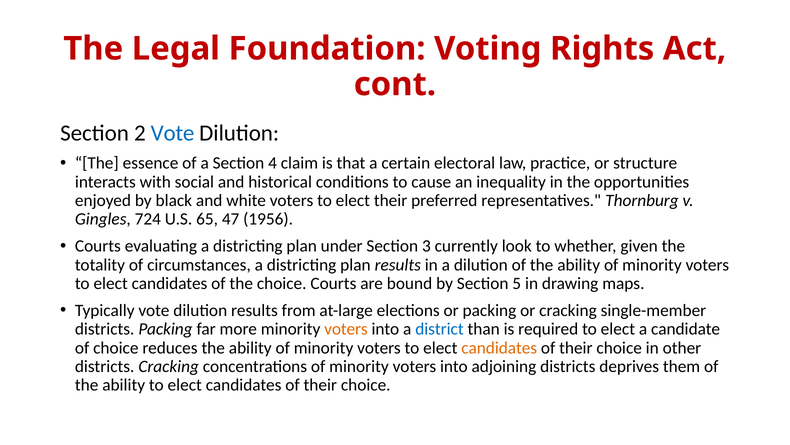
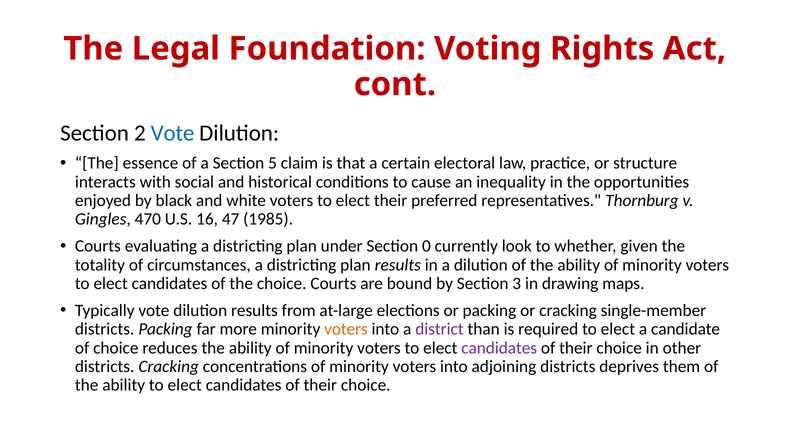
4: 4 -> 5 (273, 163)
724: 724 -> 470 (148, 219)
65: 65 -> 16 (207, 219)
1956: 1956 -> 1985 (268, 219)
3: 3 -> 0 (426, 246)
5: 5 -> 3 (517, 283)
district colour: blue -> purple (439, 329)
candidates colour: orange -> purple (499, 347)
